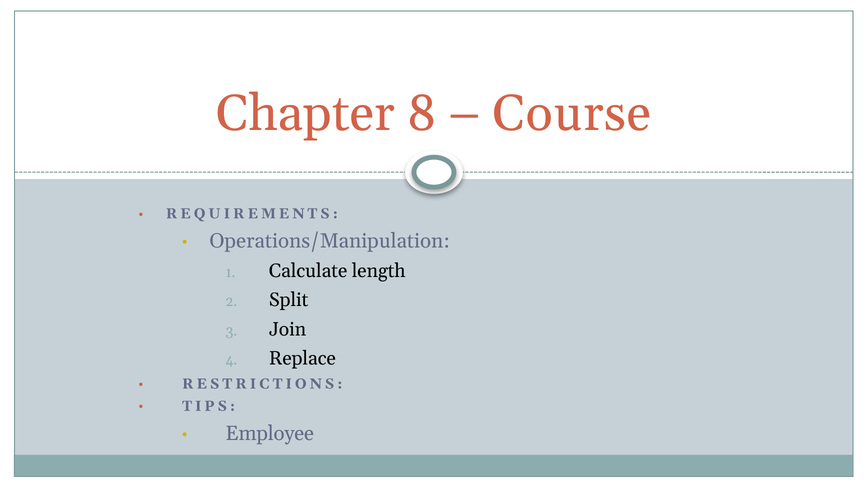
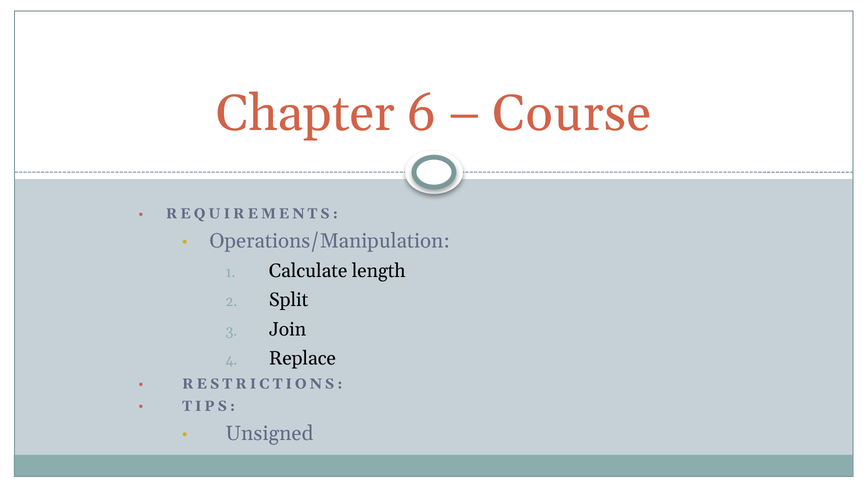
8: 8 -> 6 (422, 114)
Employee: Employee -> Unsigned (269, 434)
